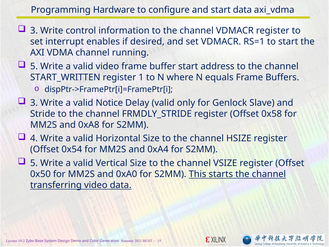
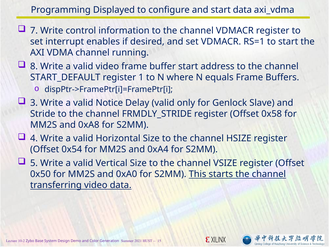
Hardware: Hardware -> Displayed (114, 10)
3: 3 -> 7 (34, 31)
5: 5 -> 8 (34, 66)
START_WRITTEN: START_WRITTEN -> START_DEFAULT (65, 77)
